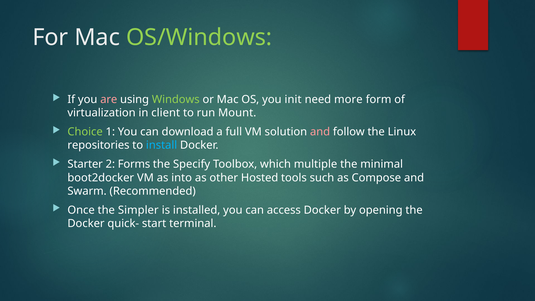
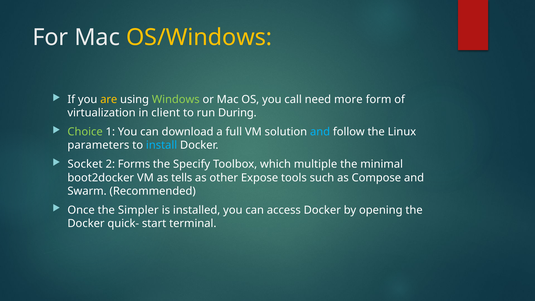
OS/Windows colour: light green -> yellow (199, 38)
are colour: pink -> yellow (109, 100)
init: init -> call (293, 100)
Mount: Mount -> During (237, 113)
and colour: pink -> light blue (320, 132)
repositories: repositories -> parameters (98, 145)
Starter: Starter -> Socket (85, 164)
into: into -> tells (182, 178)
Hosted: Hosted -> Expose (260, 178)
